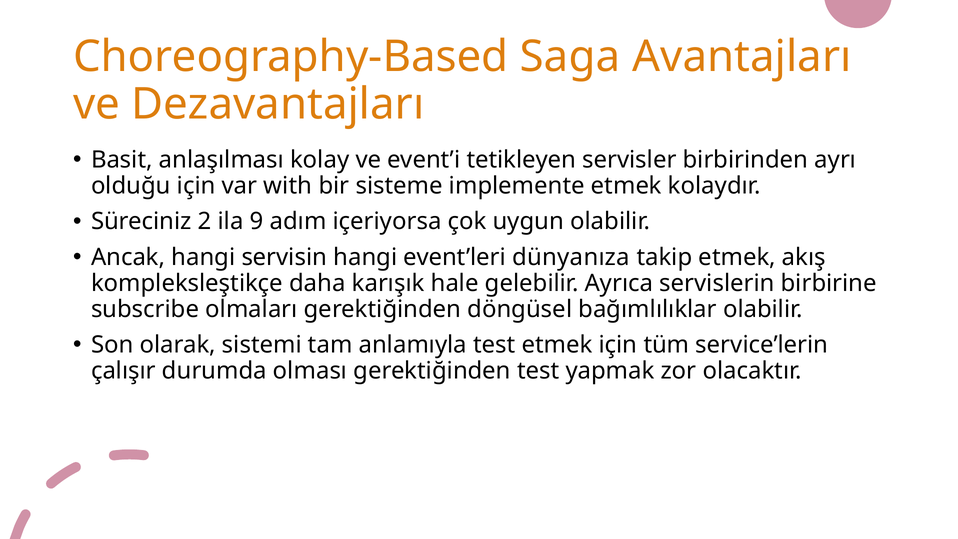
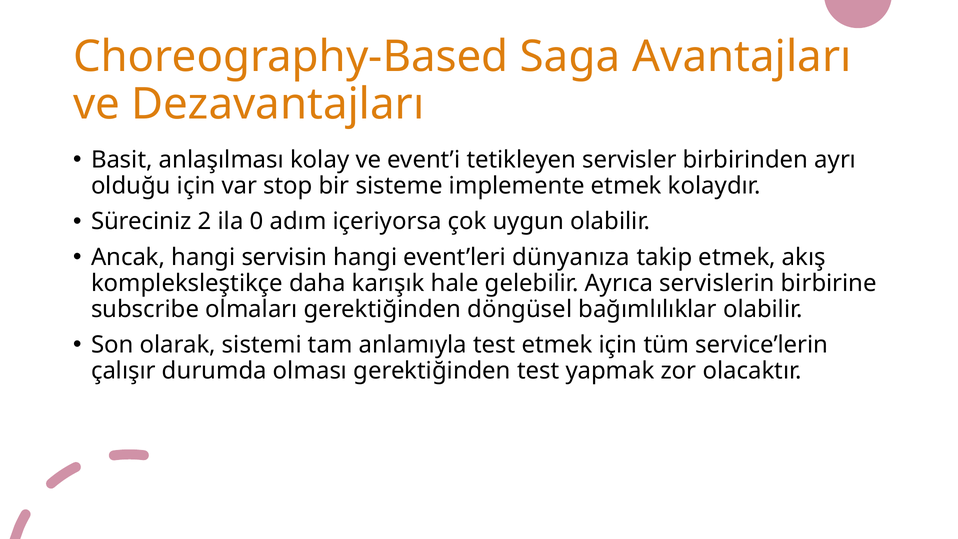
with: with -> stop (288, 186)
9: 9 -> 0 (257, 222)
